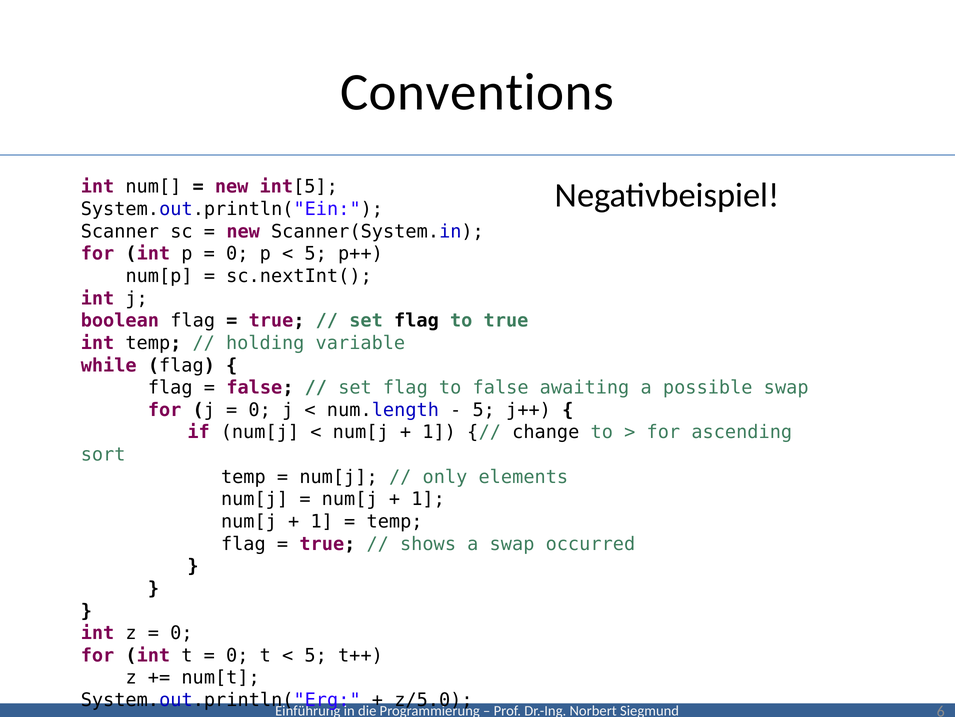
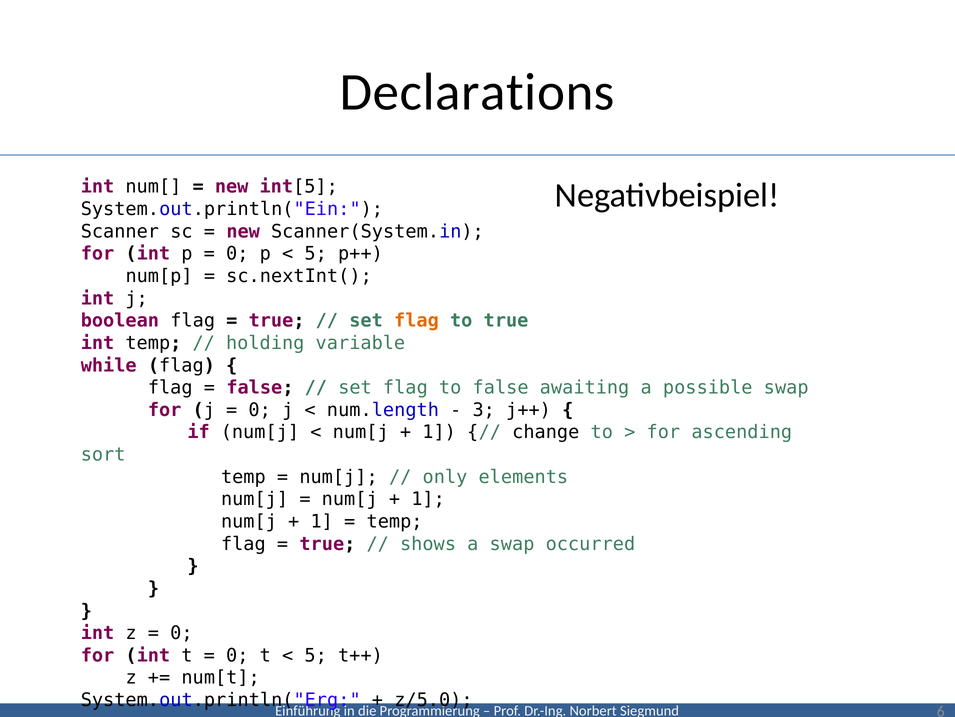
Conventions: Conventions -> Declarations (477, 92)
flag colour: black -> orange (416, 320)
5: 5 -> 3 (484, 410)
